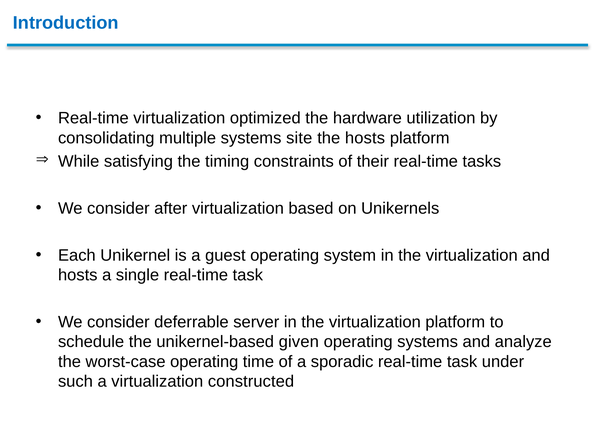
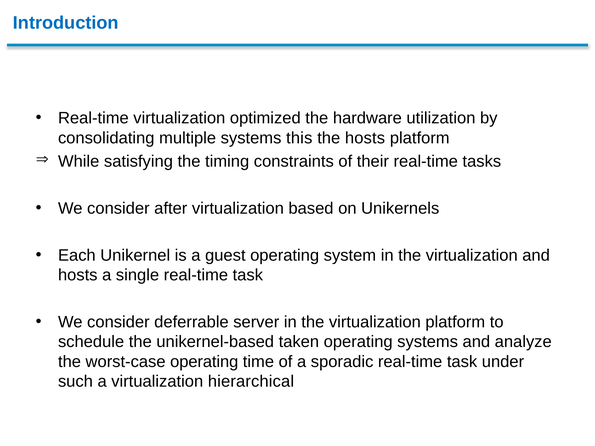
site: site -> this (299, 138)
given: given -> taken (299, 342)
constructed: constructed -> hierarchical (251, 382)
